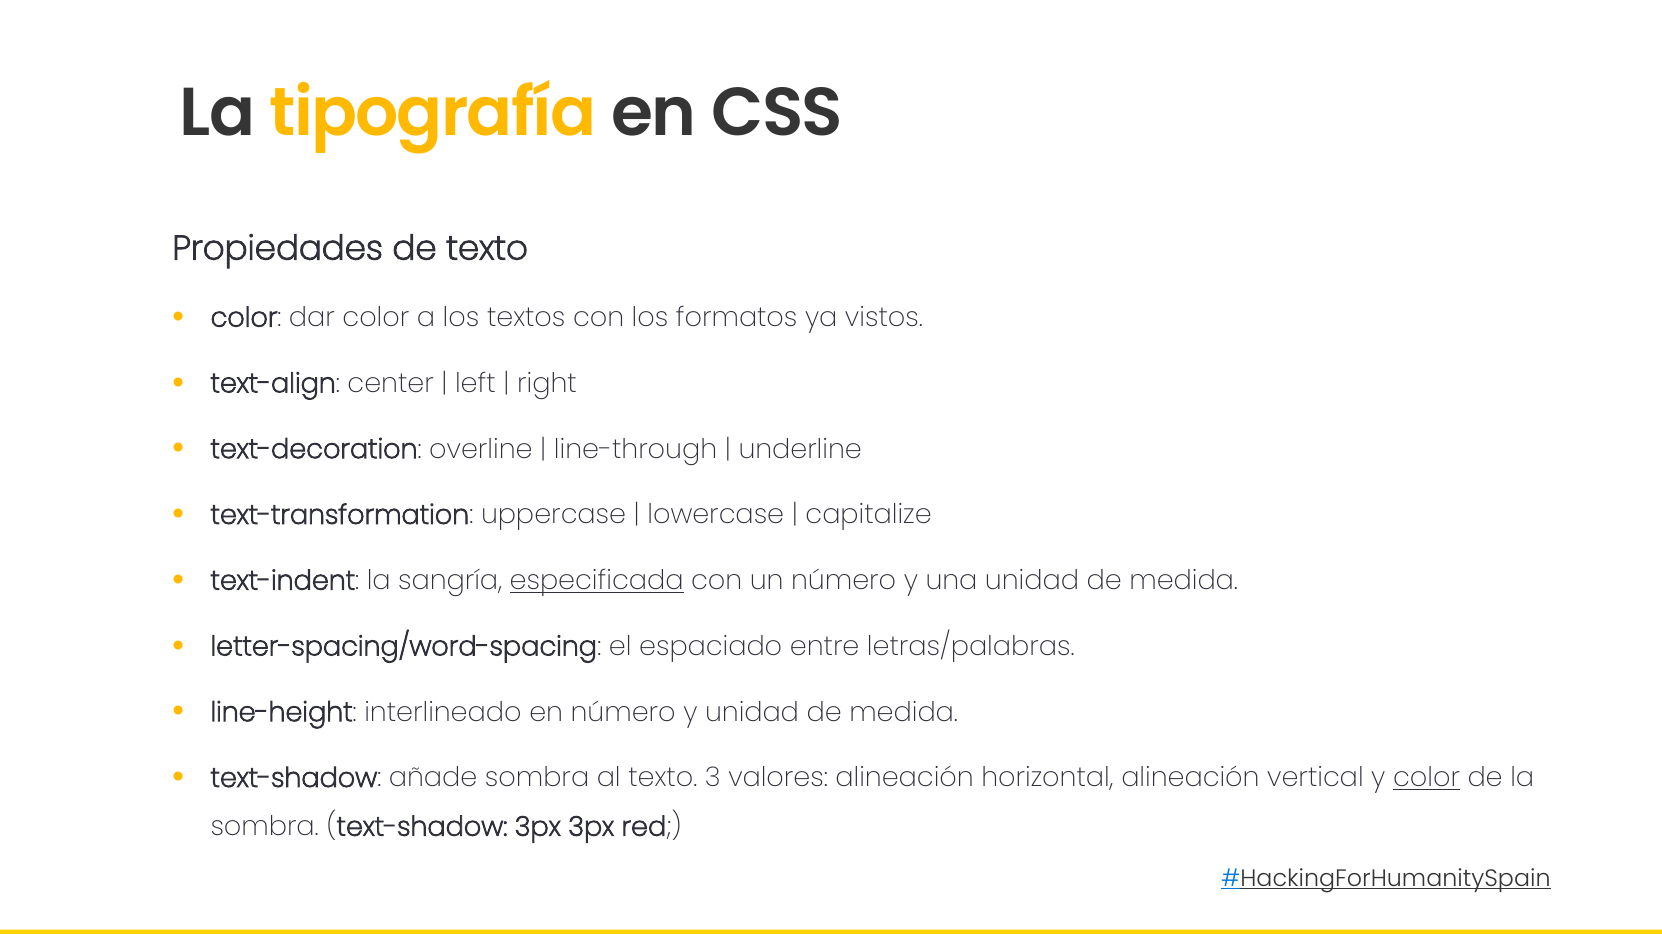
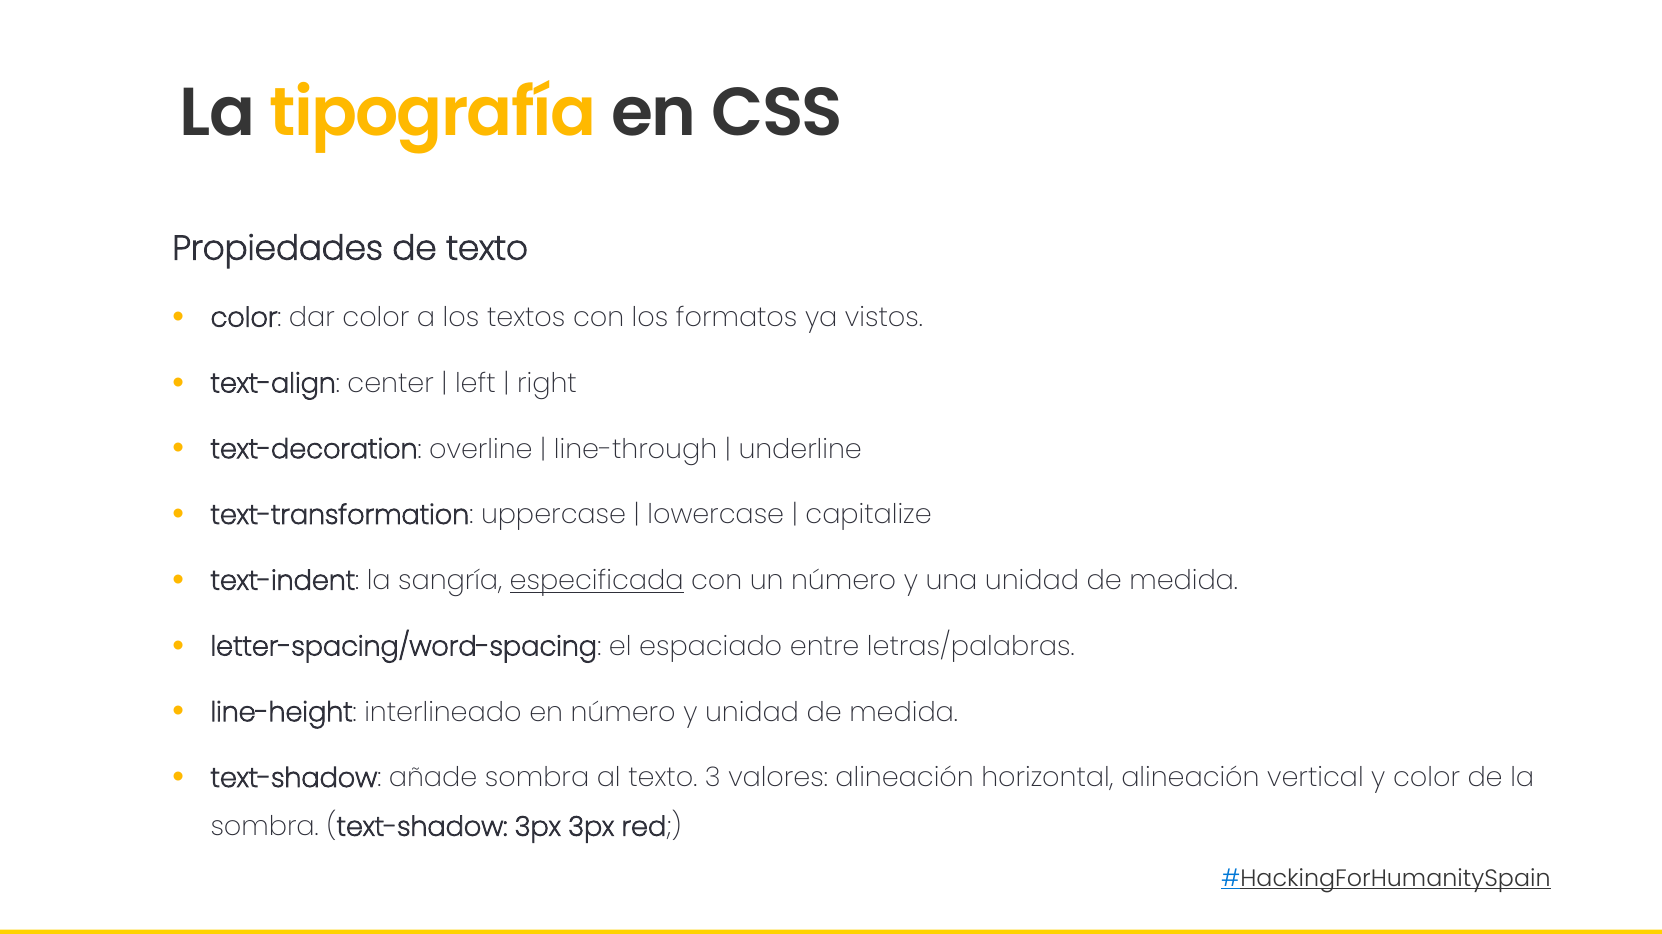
color underline: present -> none (1427, 779)
